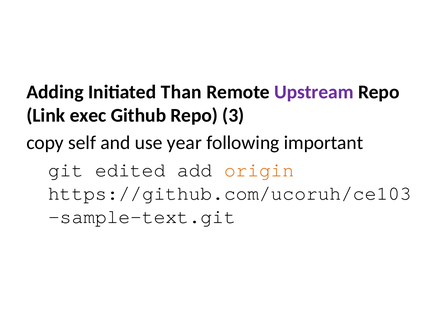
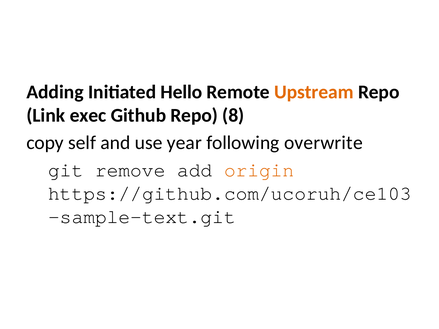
Than: Than -> Hello (181, 92)
Upstream colour: purple -> orange (314, 92)
3: 3 -> 8 (233, 116)
important: important -> overwrite (323, 143)
edited: edited -> remove (130, 170)
